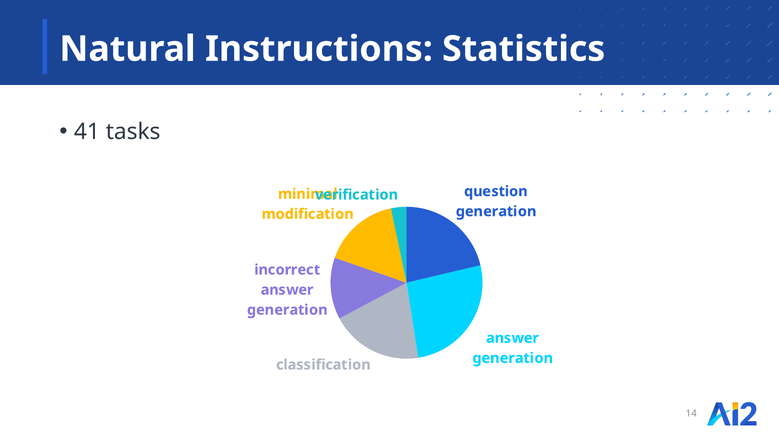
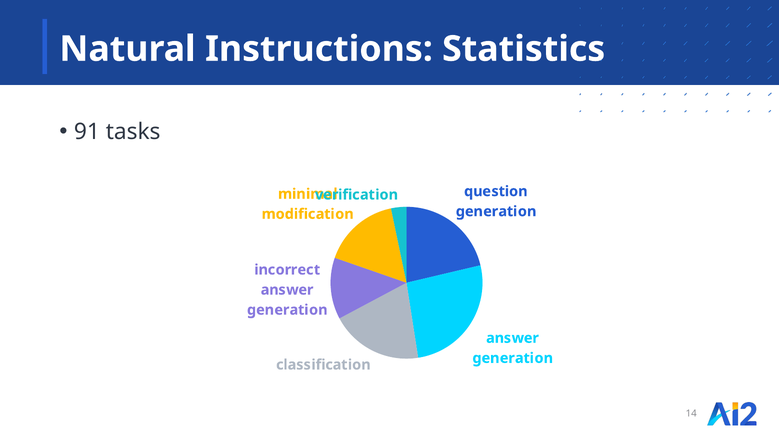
41: 41 -> 91 (87, 132)
